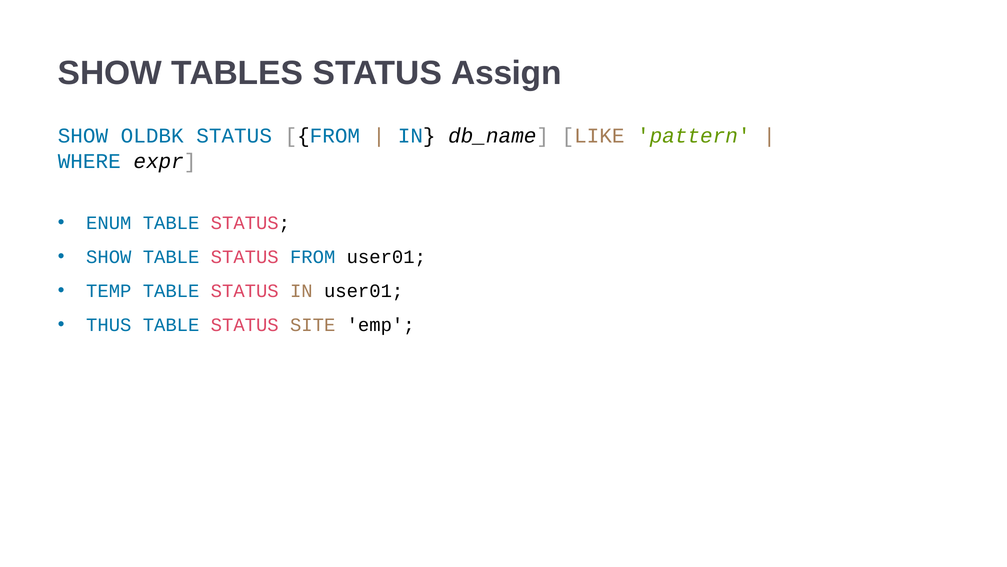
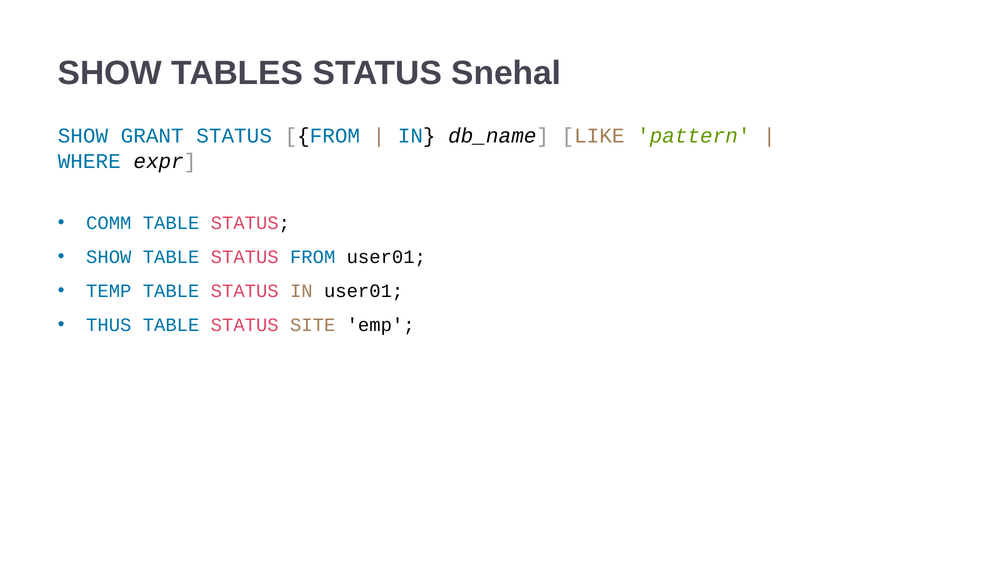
Assign: Assign -> Snehal (506, 73)
OLDBK: OLDBK -> GRANT (152, 136)
ENUM: ENUM -> COMM (109, 223)
